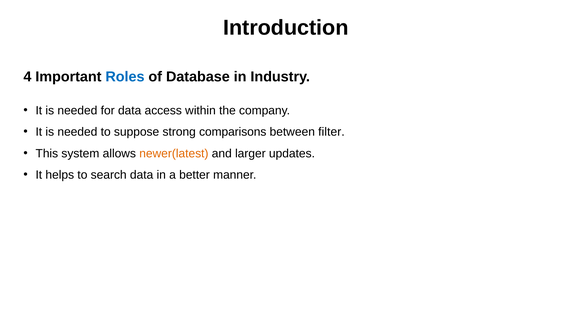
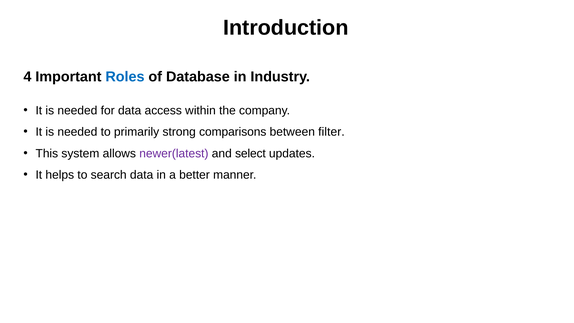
suppose: suppose -> primarily (137, 132)
newer(latest colour: orange -> purple (174, 153)
larger: larger -> select (250, 153)
